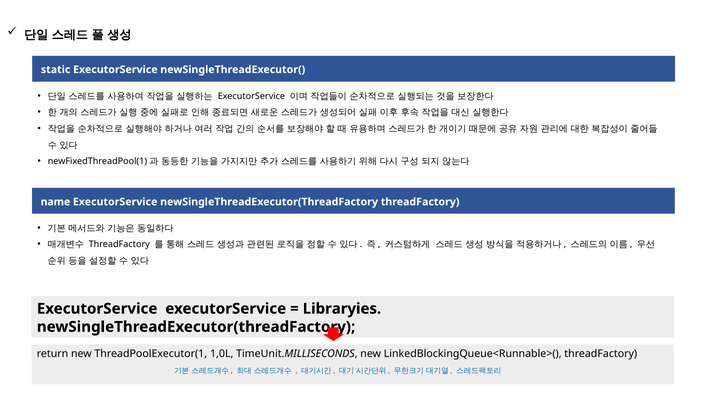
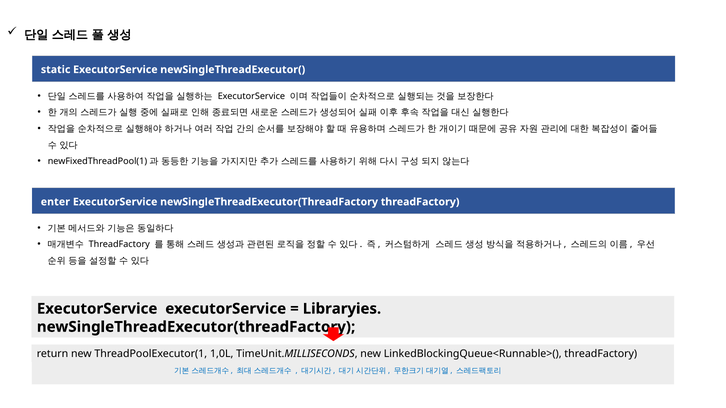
name: name -> enter (55, 202)
